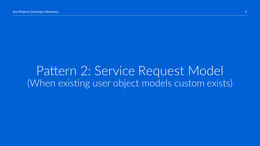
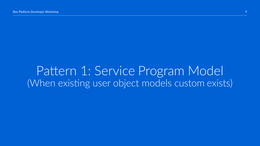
2: 2 -> 1 (86, 71)
Request: Request -> Program (161, 71)
